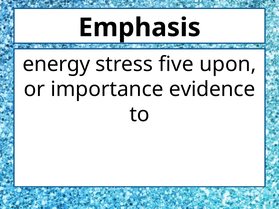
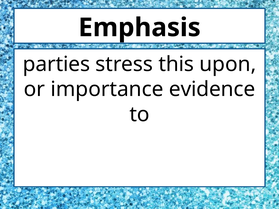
energy: energy -> parties (56, 64)
five: five -> this (176, 64)
